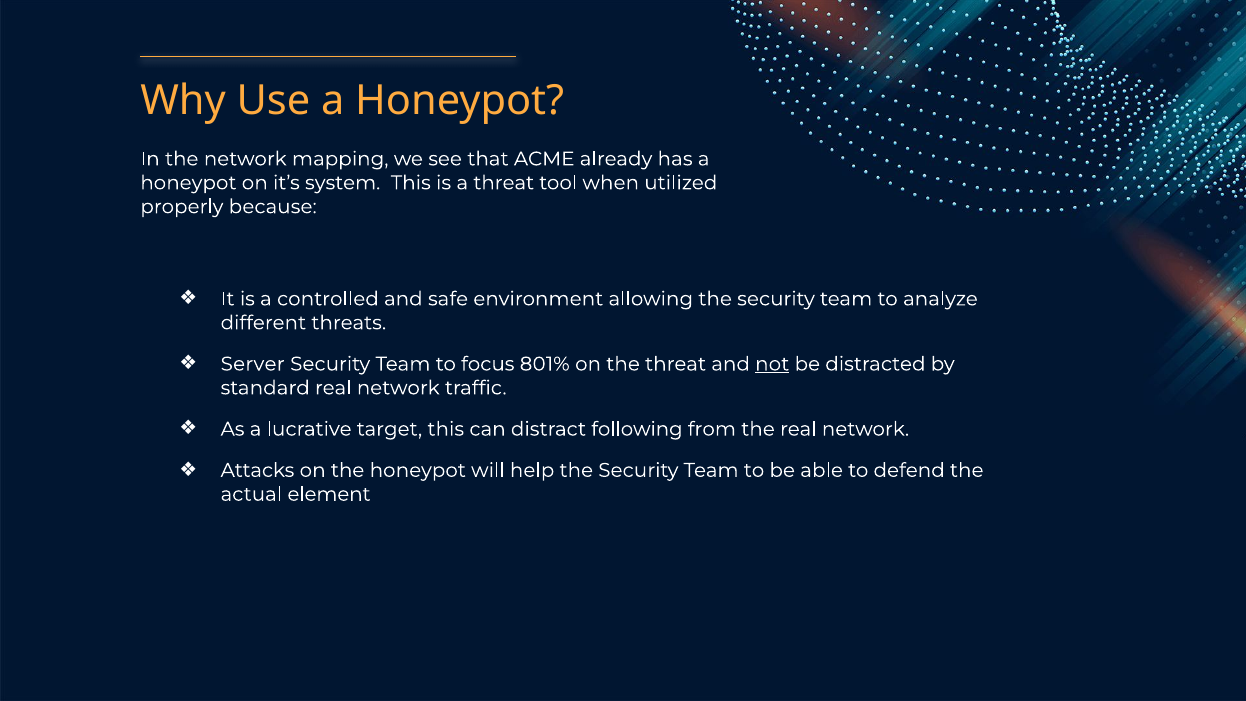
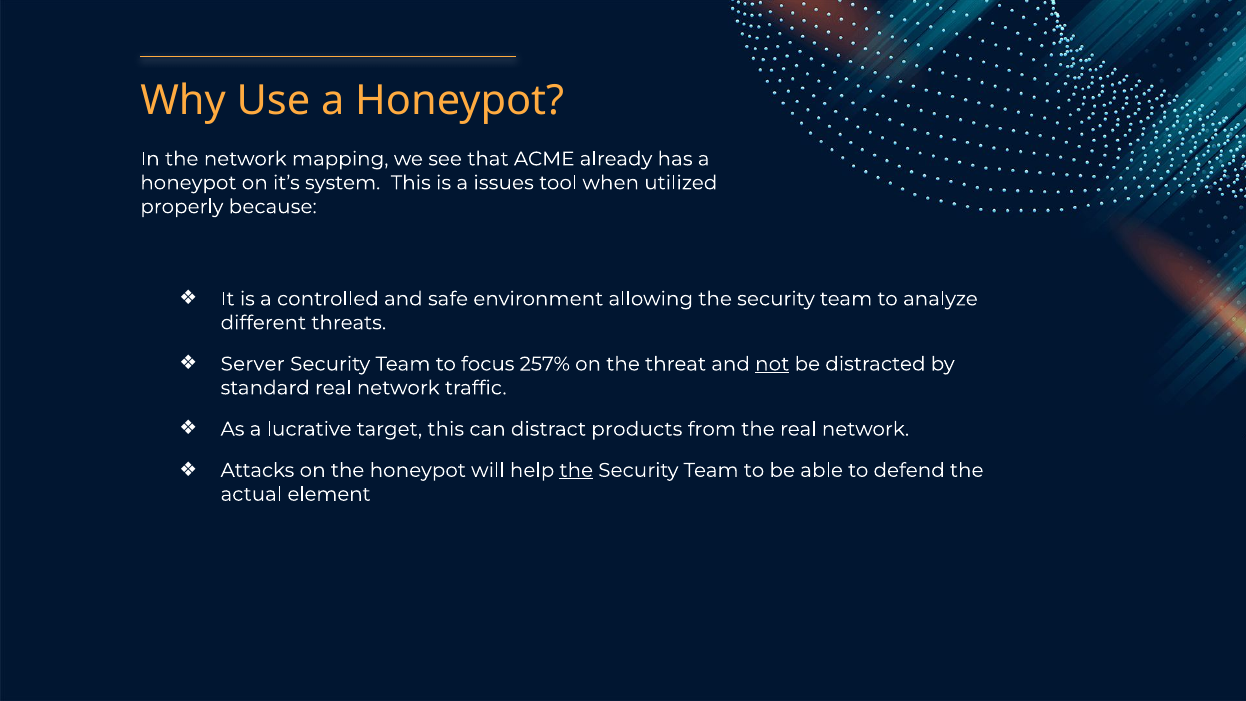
a threat: threat -> issues (504, 183)
801%: 801% -> 257% (545, 364)
following: following -> products (637, 429)
the underline: none -> present (576, 470)
